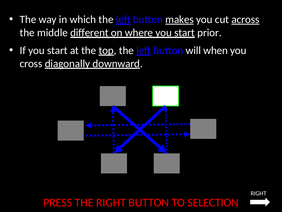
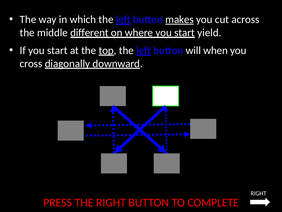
across underline: present -> none (245, 19)
prior: prior -> yield (209, 33)
SELECTION: SELECTION -> COMPLETE (213, 202)
